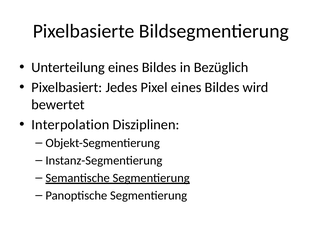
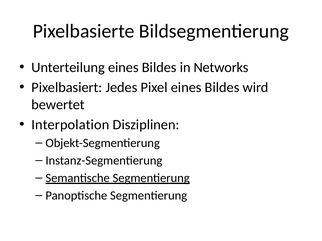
Bezüglich: Bezüglich -> Networks (221, 68)
